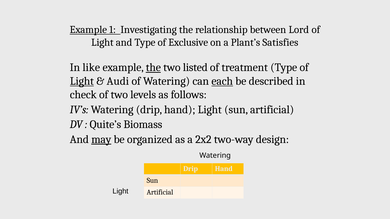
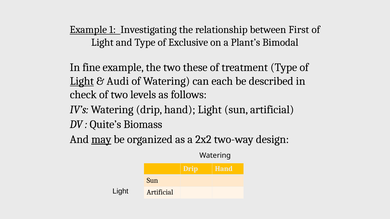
Lord: Lord -> First (299, 30)
Satisfies: Satisfies -> Bimodal (280, 42)
like: like -> fine (91, 68)
the underline: present -> none (153, 68)
listed: listed -> these (195, 68)
each underline: present -> none (222, 81)
